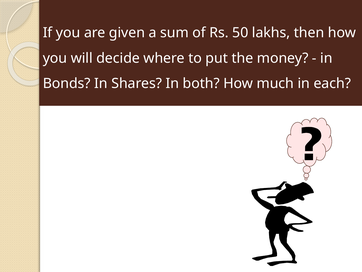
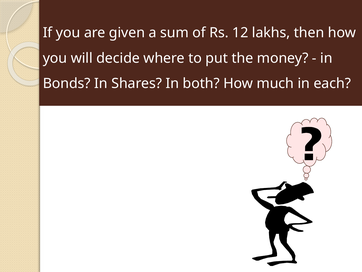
50: 50 -> 12 (240, 33)
